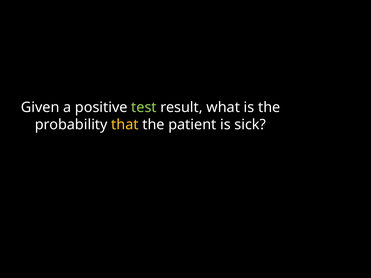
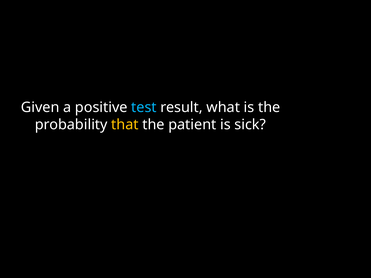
test colour: light green -> light blue (144, 107)
